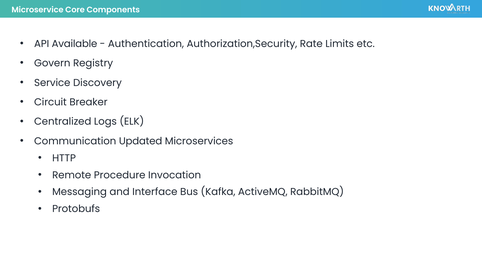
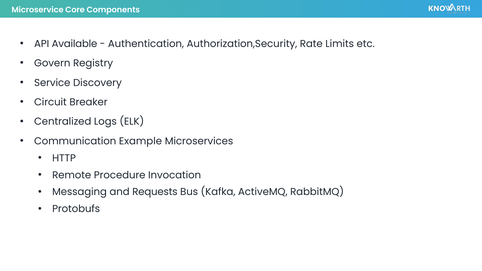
Updated: Updated -> Example (141, 141)
Interface: Interface -> Requests (155, 192)
